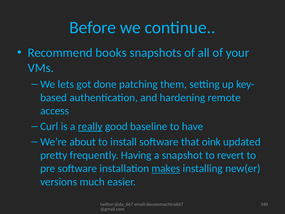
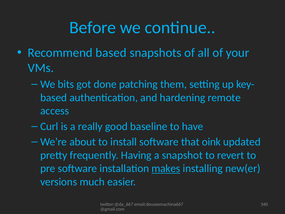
Recommend books: books -> based (111, 53)
lets: lets -> bits (66, 84)
really underline: present -> none (90, 126)
